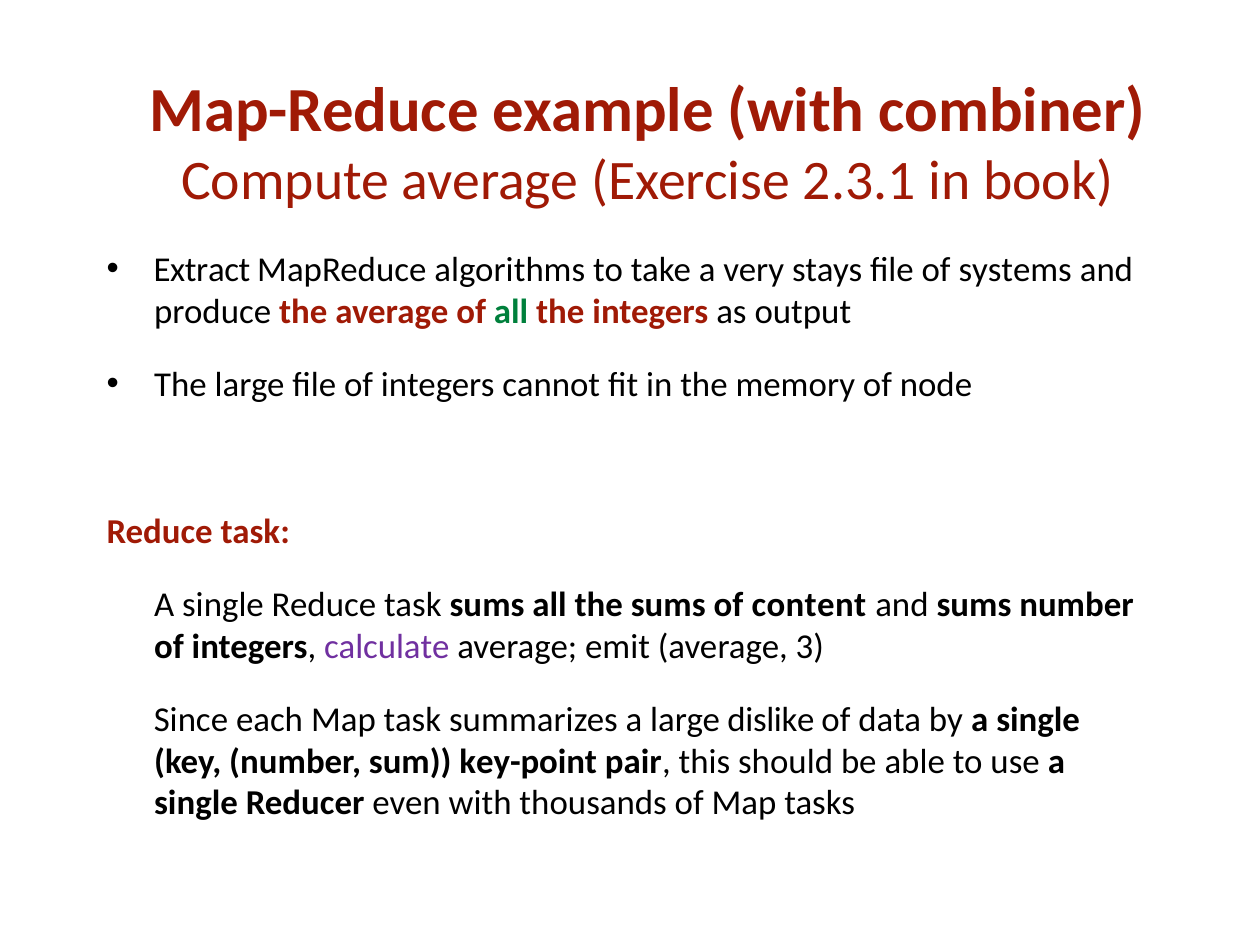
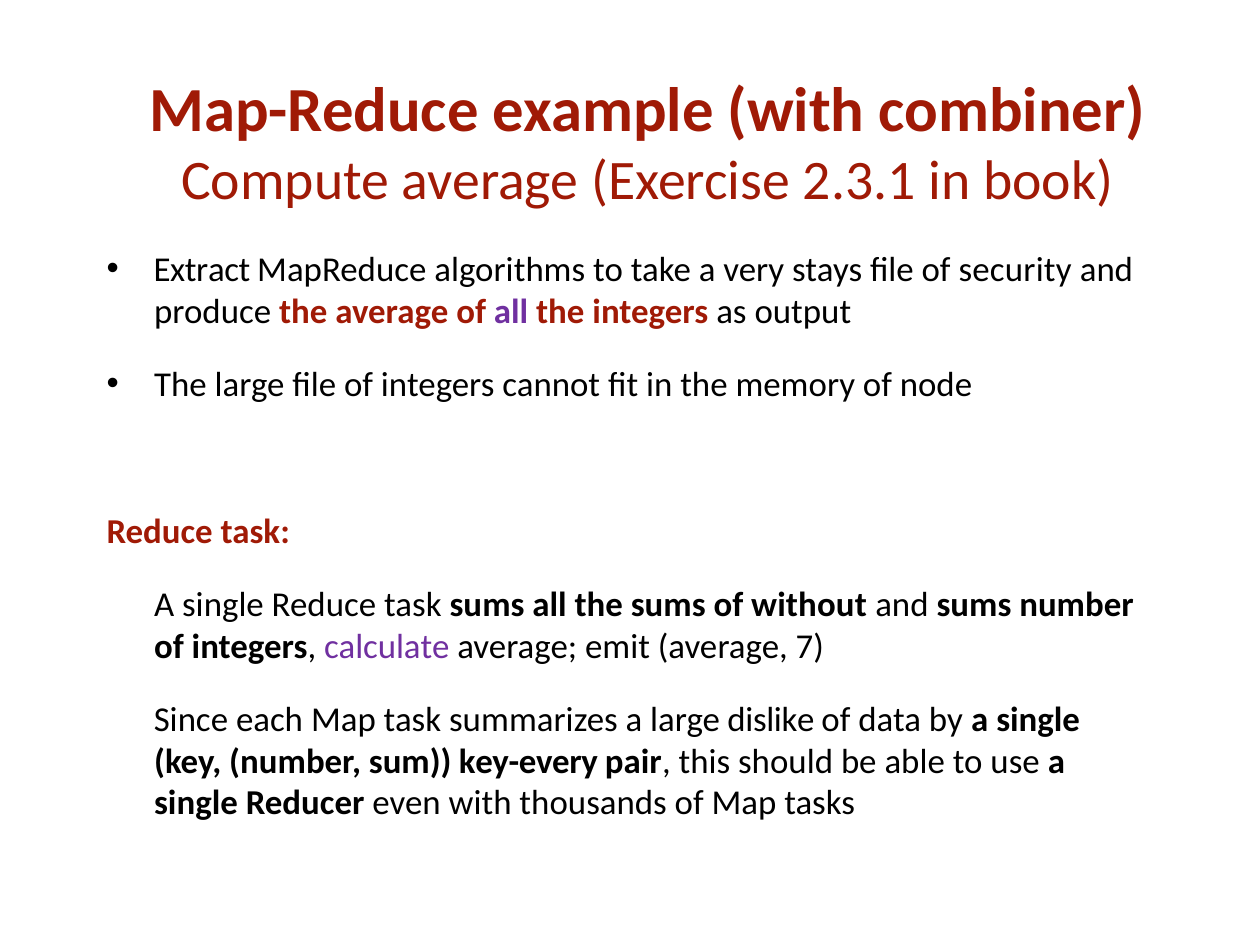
systems: systems -> security (1015, 270)
all colour: green -> purple (511, 312)
content: content -> without (809, 604)
3: 3 -> 7 (810, 646)
key-point: key-point -> key-every (528, 761)
